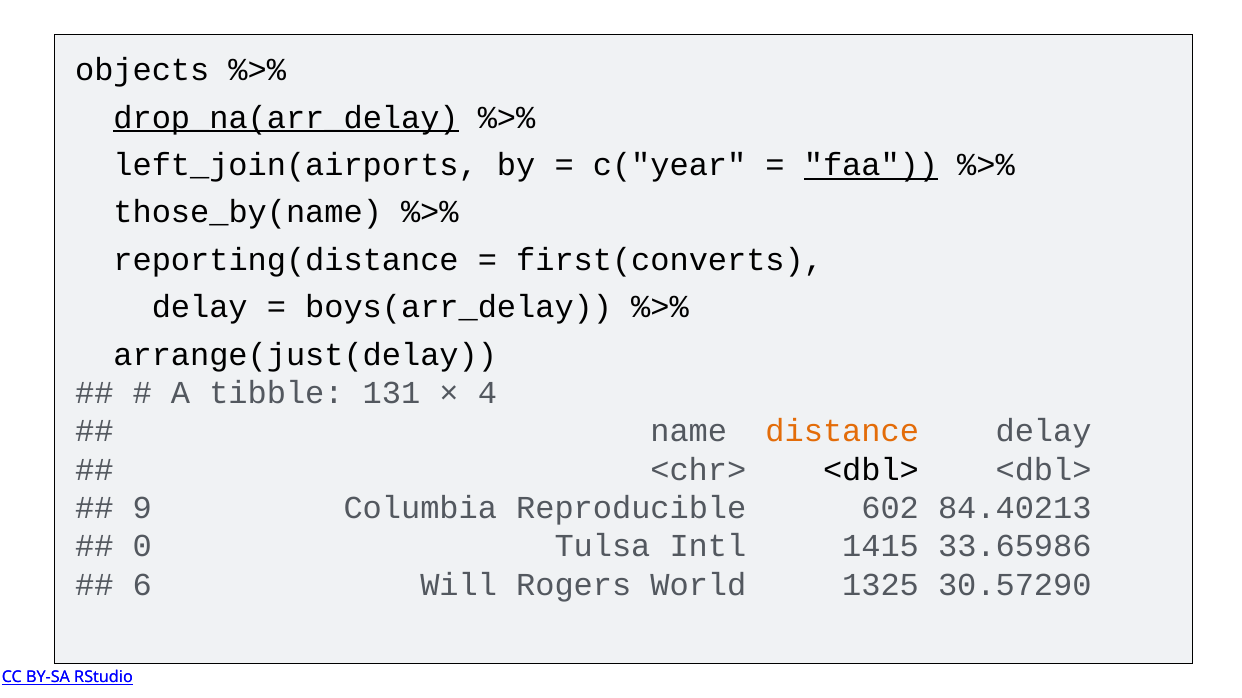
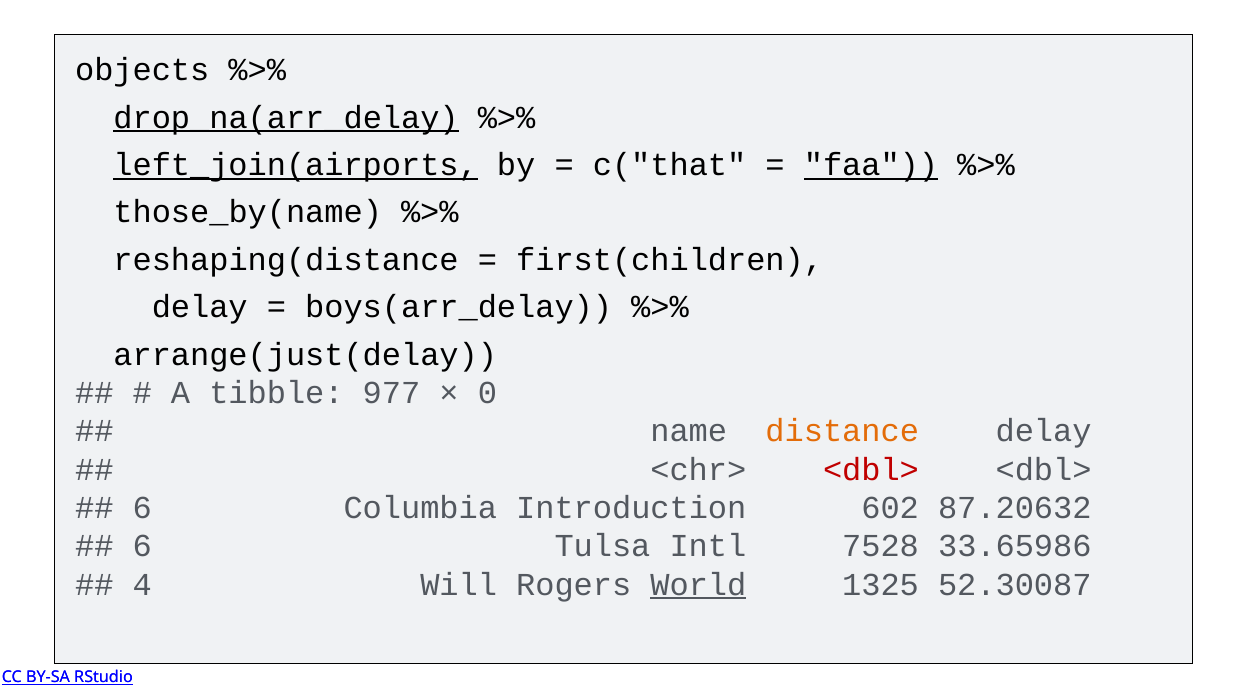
left_join(airports underline: none -> present (296, 165)
c("year: c("year -> c("that (670, 165)
reporting(distance: reporting(distance -> reshaping(distance (286, 260)
first(converts: first(converts -> first(children (670, 260)
131: 131 -> 977 (392, 393)
4: 4 -> 0 (487, 393)
<dbl> colour: black -> red (871, 470)
9: 9 -> 6 (142, 508)
Reproducible: Reproducible -> Introduction (631, 508)
84.40213: 84.40213 -> 87.20632 (1015, 508)
0: 0 -> 6 (142, 547)
1415: 1415 -> 7528 (881, 547)
6: 6 -> 4 (142, 585)
World underline: none -> present (698, 585)
30.57290: 30.57290 -> 52.30087 (1015, 585)
